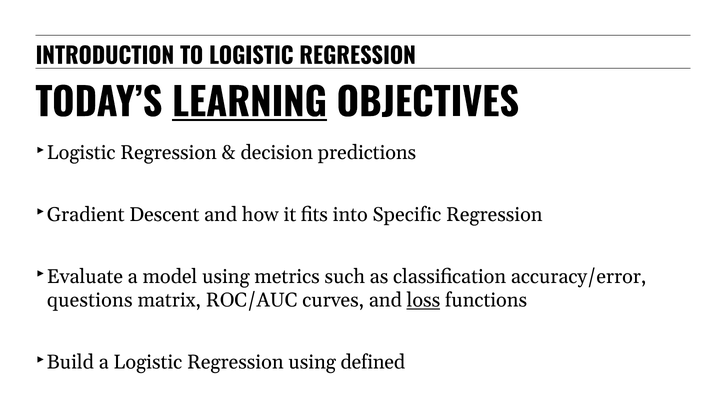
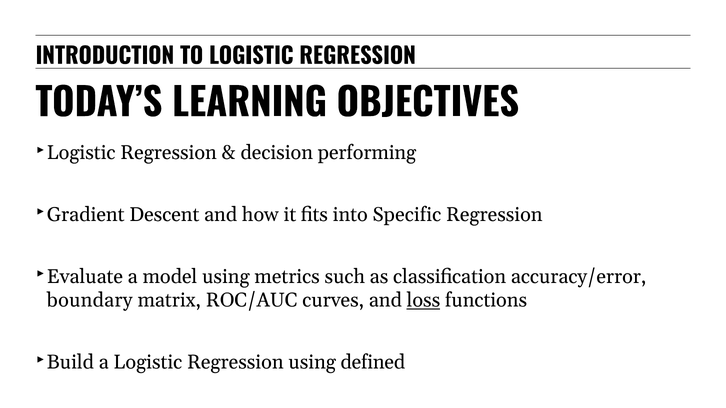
LEARNING underline: present -> none (250, 103)
predictions: predictions -> performing (367, 153)
questions: questions -> boundary (90, 300)
